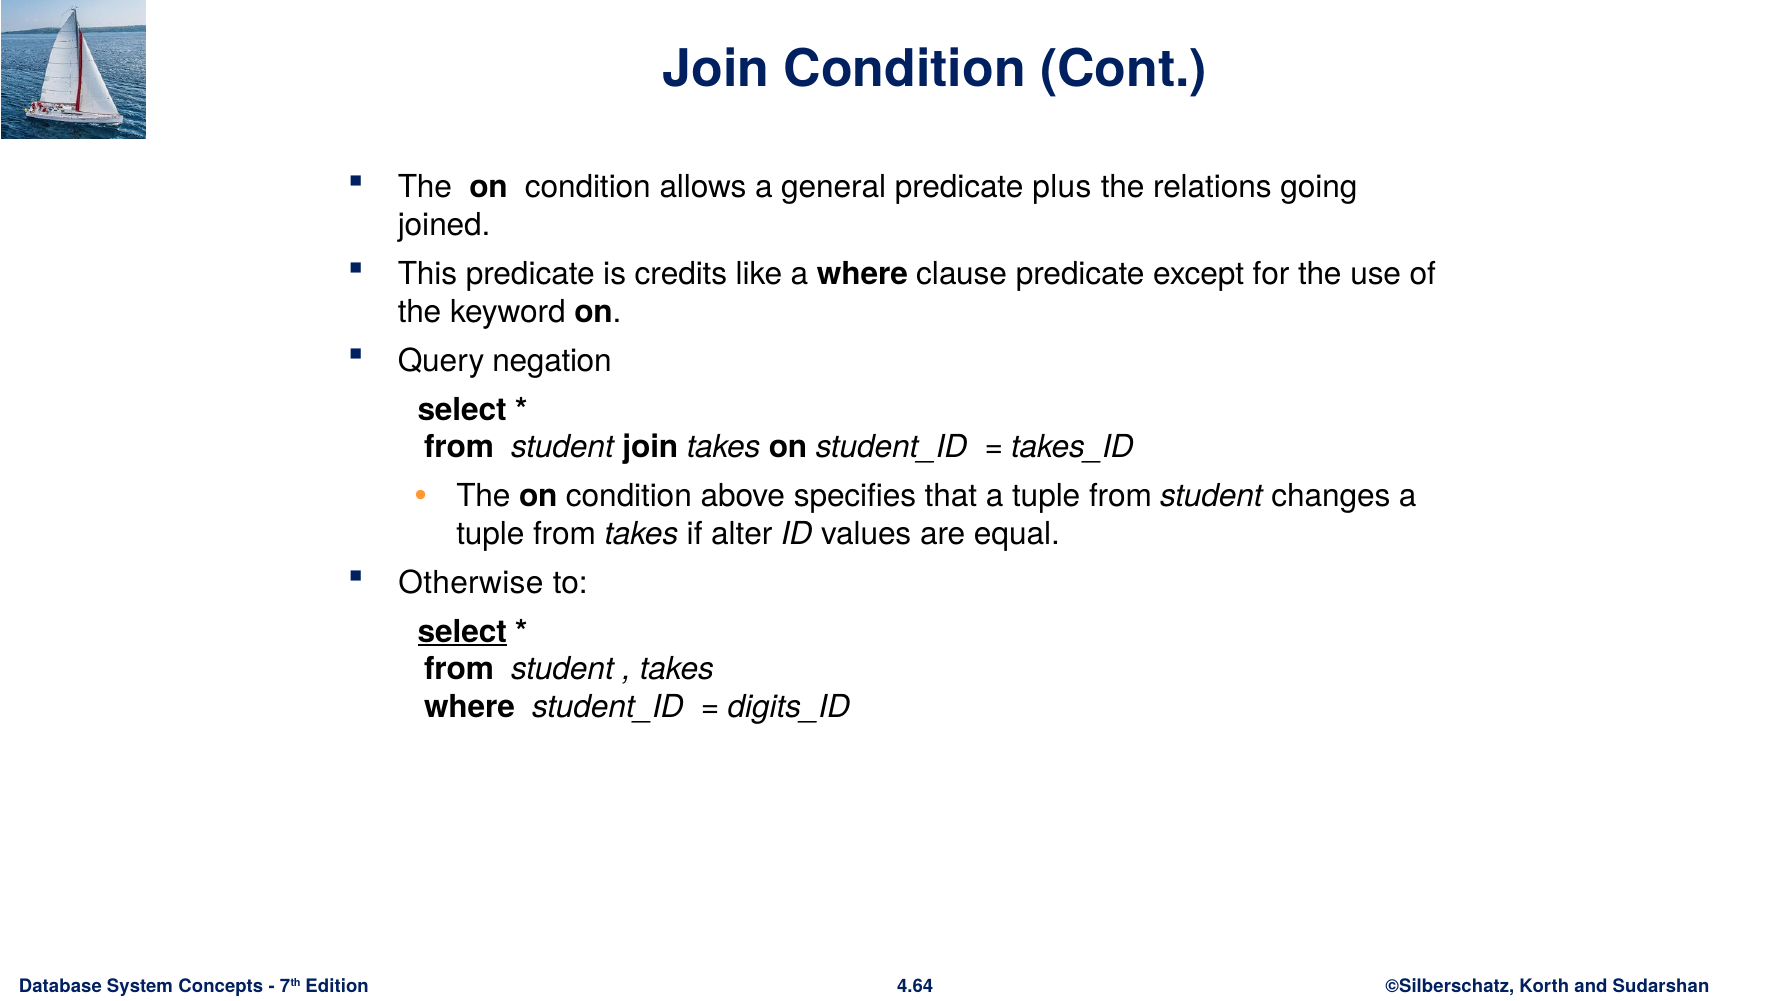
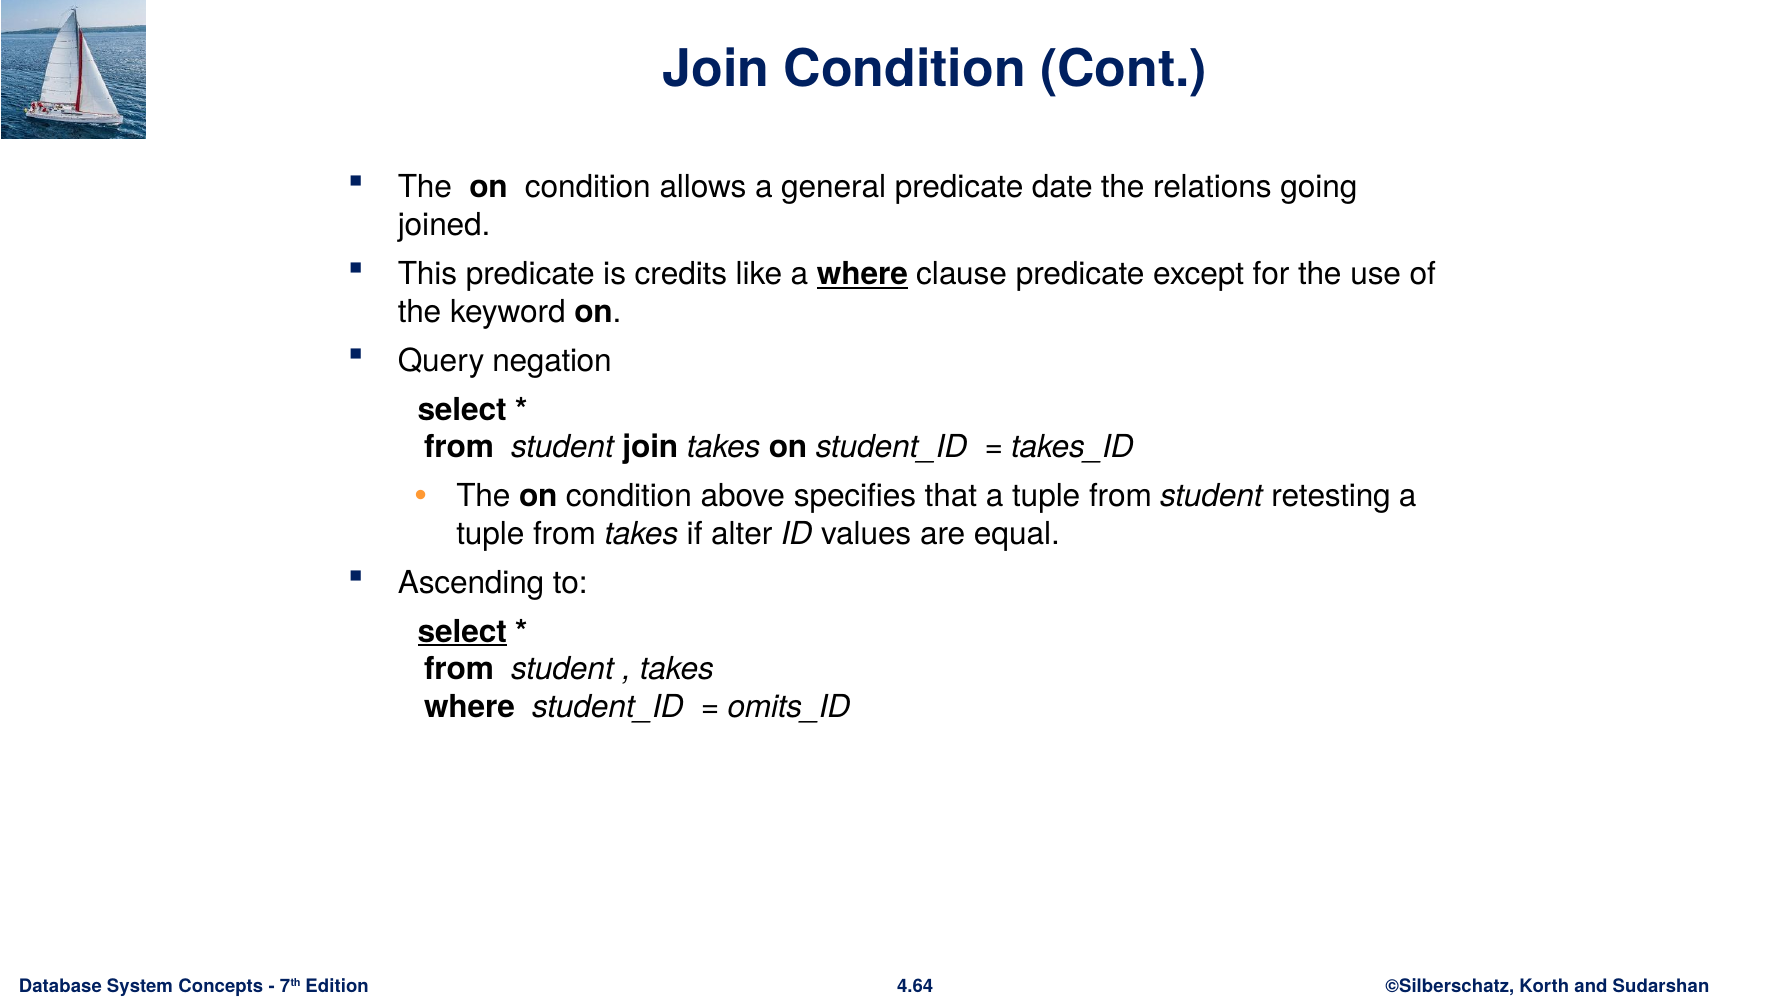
plus: plus -> date (1062, 187)
where underline: none -> present (862, 274)
changes: changes -> retesting (1331, 496)
Otherwise: Otherwise -> Ascending (471, 583)
digits_ID: digits_ID -> omits_ID (789, 707)
